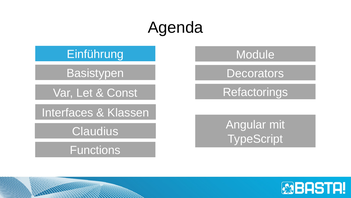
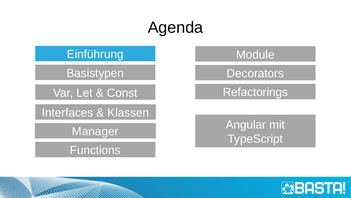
Claudius: Claudius -> Manager (95, 131)
